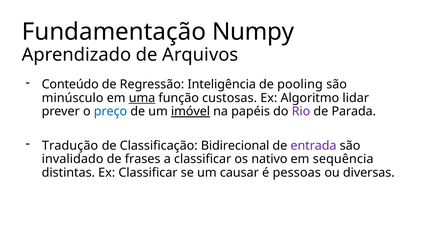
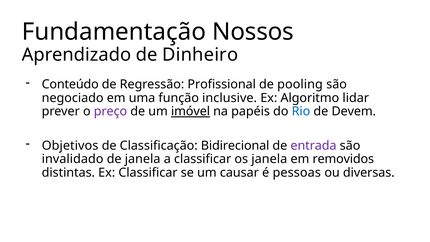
Numpy: Numpy -> Nossos (253, 32)
Arquivos: Arquivos -> Dinheiro (200, 55)
Inteligência: Inteligência -> Profissional (222, 84)
minúsculo: minúsculo -> negociado (73, 98)
uma underline: present -> none (142, 98)
custosas: custosas -> inclusive (230, 98)
preço colour: blue -> purple (110, 111)
Rio colour: purple -> blue (301, 111)
Parada: Parada -> Devem (354, 111)
Tradução: Tradução -> Objetivos (70, 145)
de frases: frases -> janela (143, 159)
os nativo: nativo -> janela (269, 159)
sequência: sequência -> removidos (343, 159)
